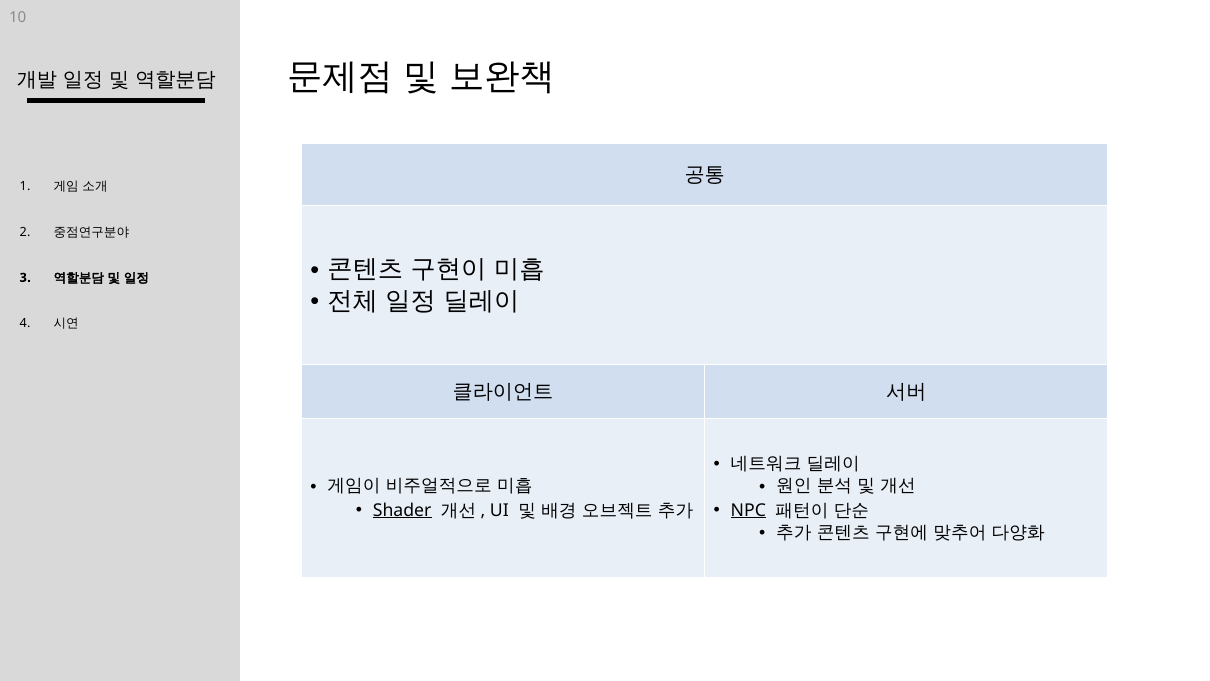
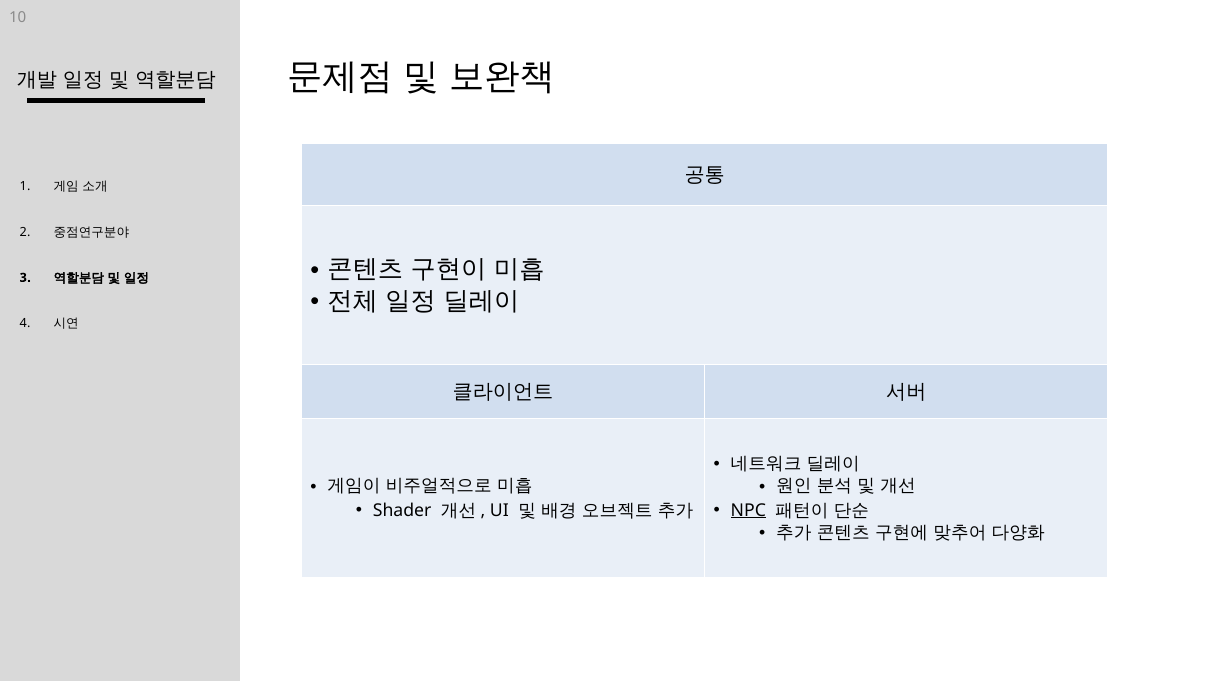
Shader underline: present -> none (402, 510)
